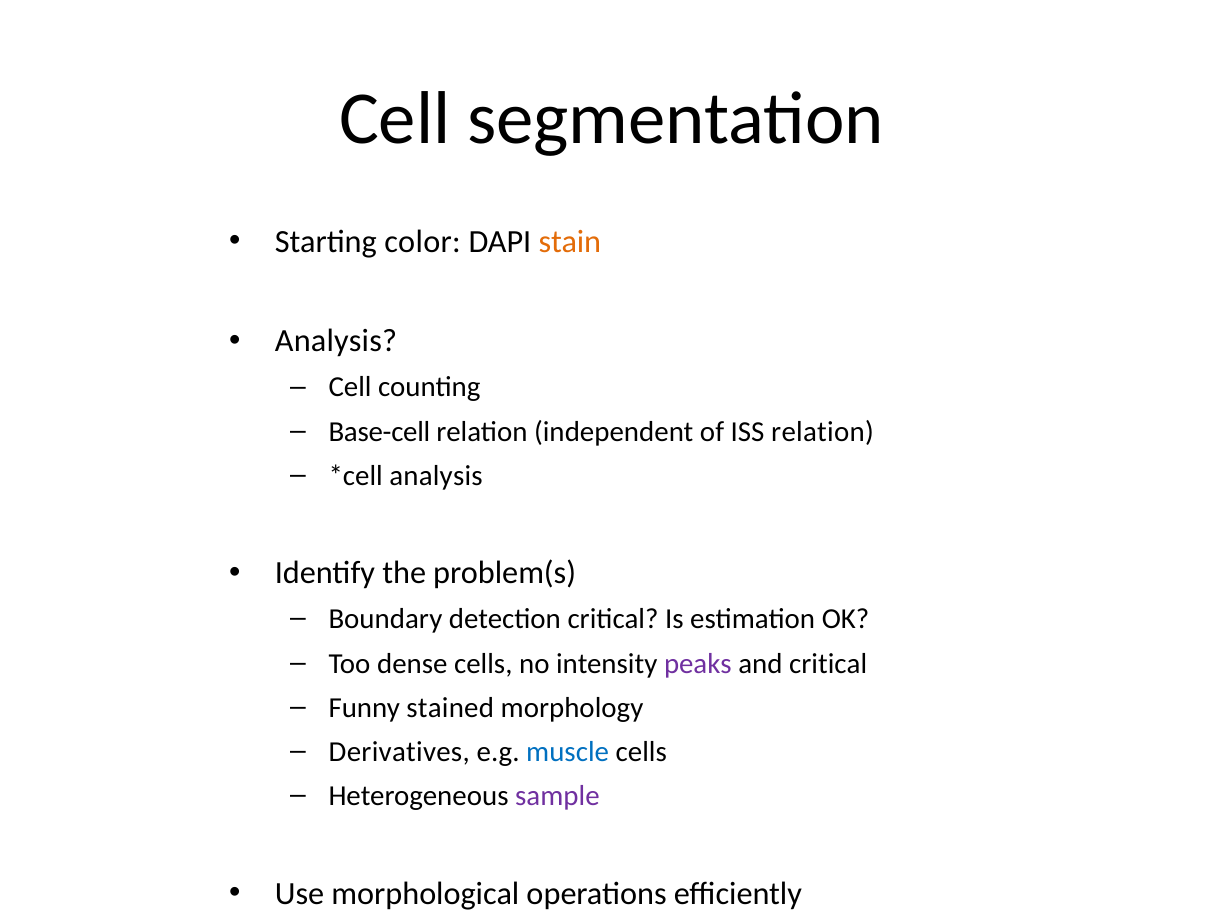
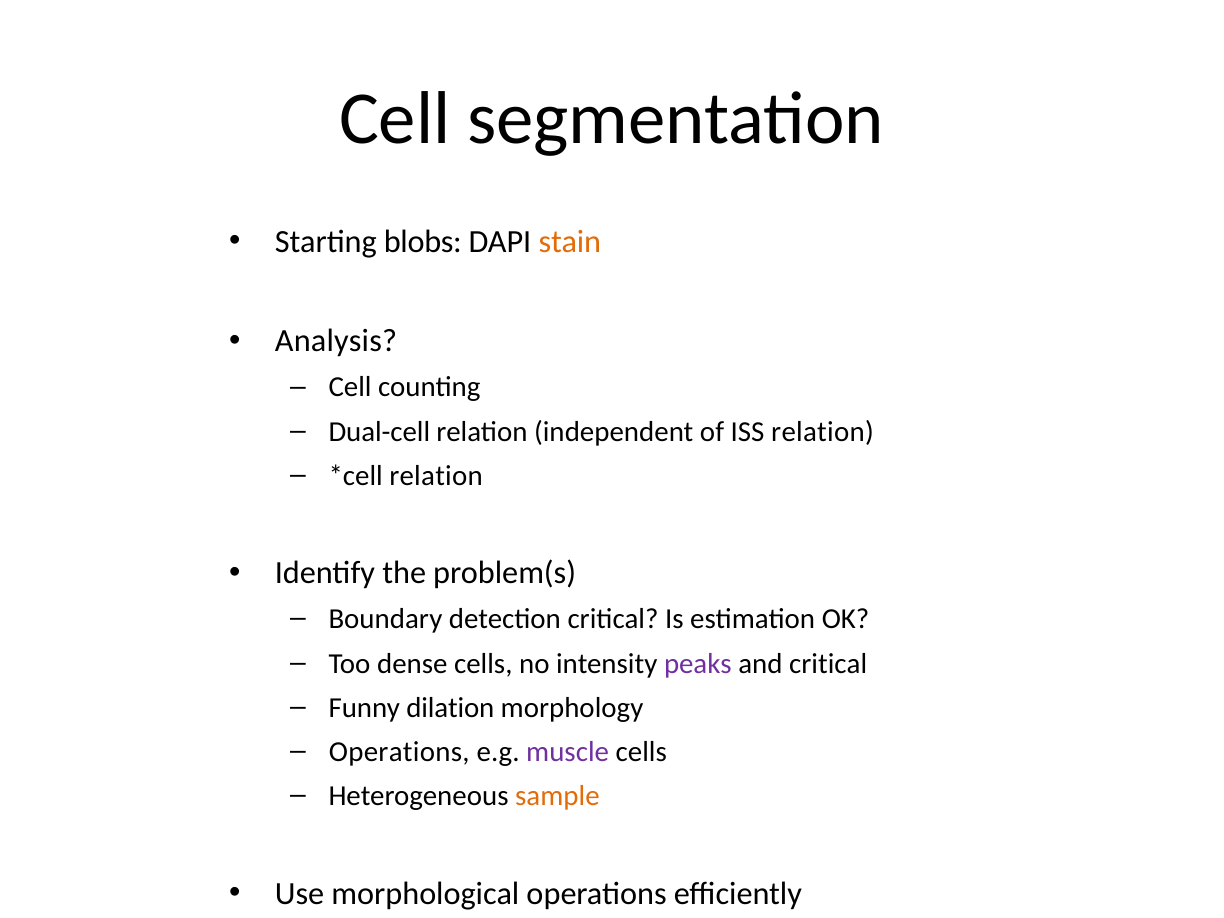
color: color -> blobs (423, 242)
Base-cell: Base-cell -> Dual-cell (379, 431)
analysis: analysis -> relation (436, 476)
stained: stained -> dilation (450, 708)
Derivatives: Derivatives -> Operations (399, 752)
muscle colour: blue -> purple (568, 752)
sample colour: purple -> orange (557, 796)
